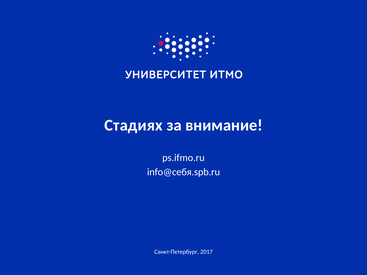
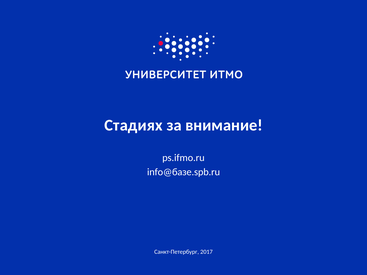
info@себя.spb.ru: info@себя.spb.ru -> info@базе.spb.ru (184, 172)
